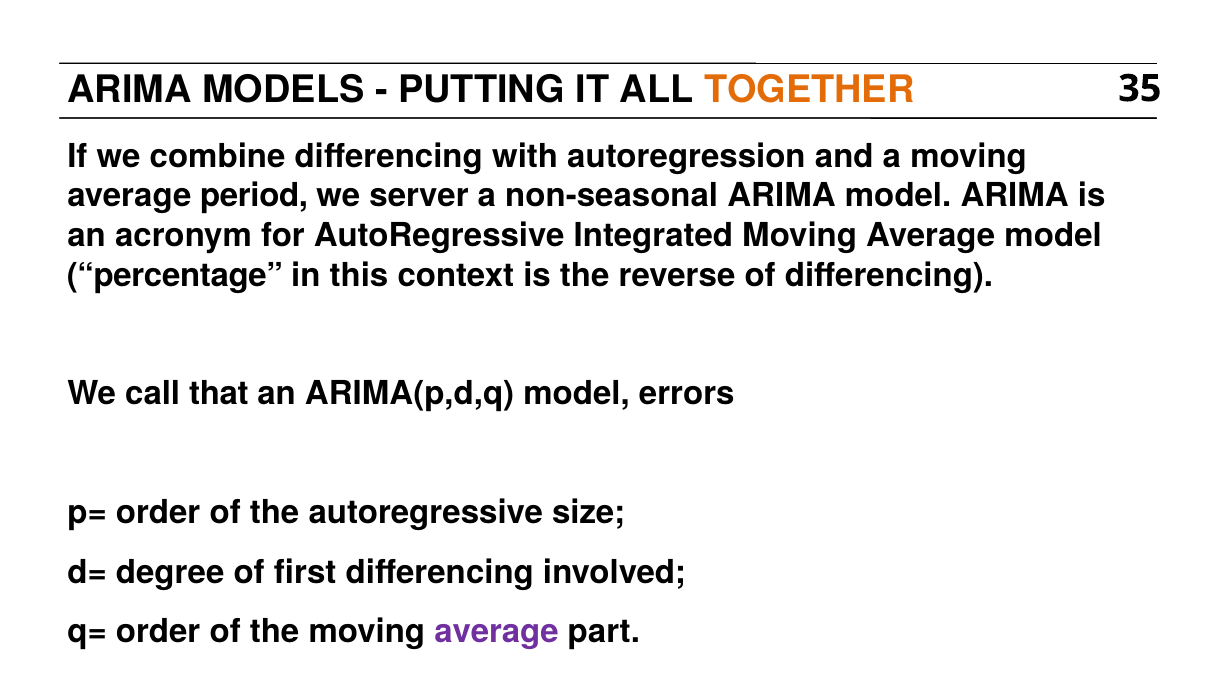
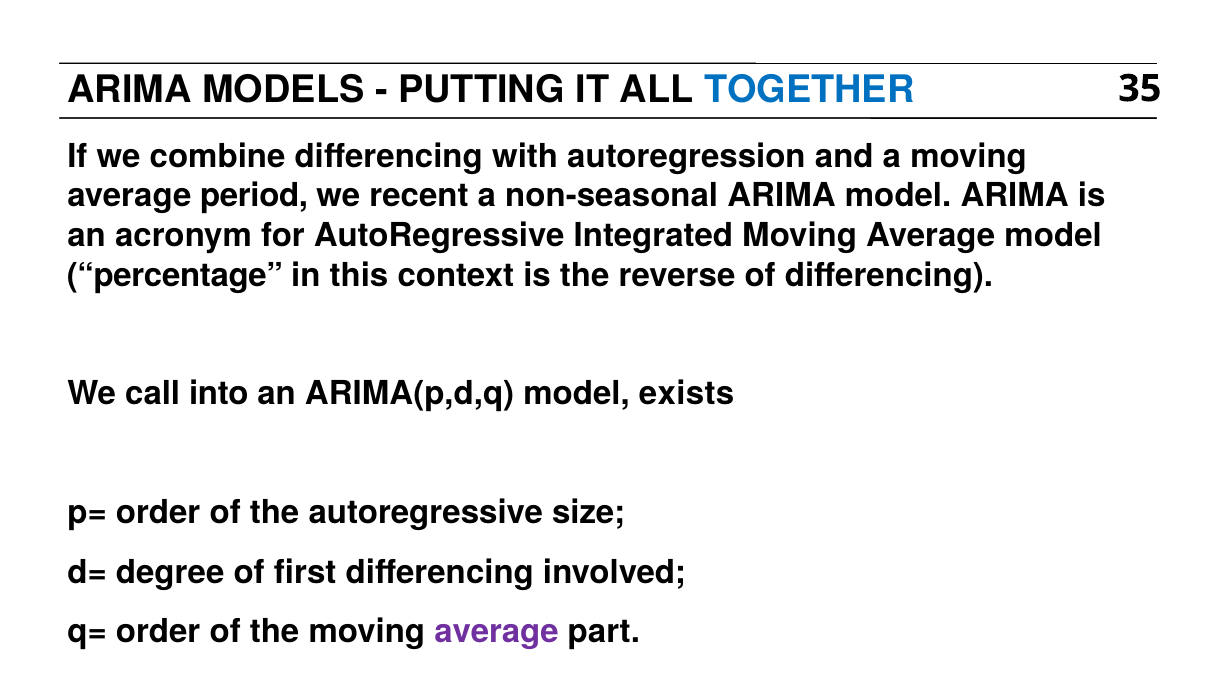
TOGETHER colour: orange -> blue (809, 90)
server: server -> recent (419, 196)
that: that -> into (219, 394)
errors: errors -> exists (687, 394)
